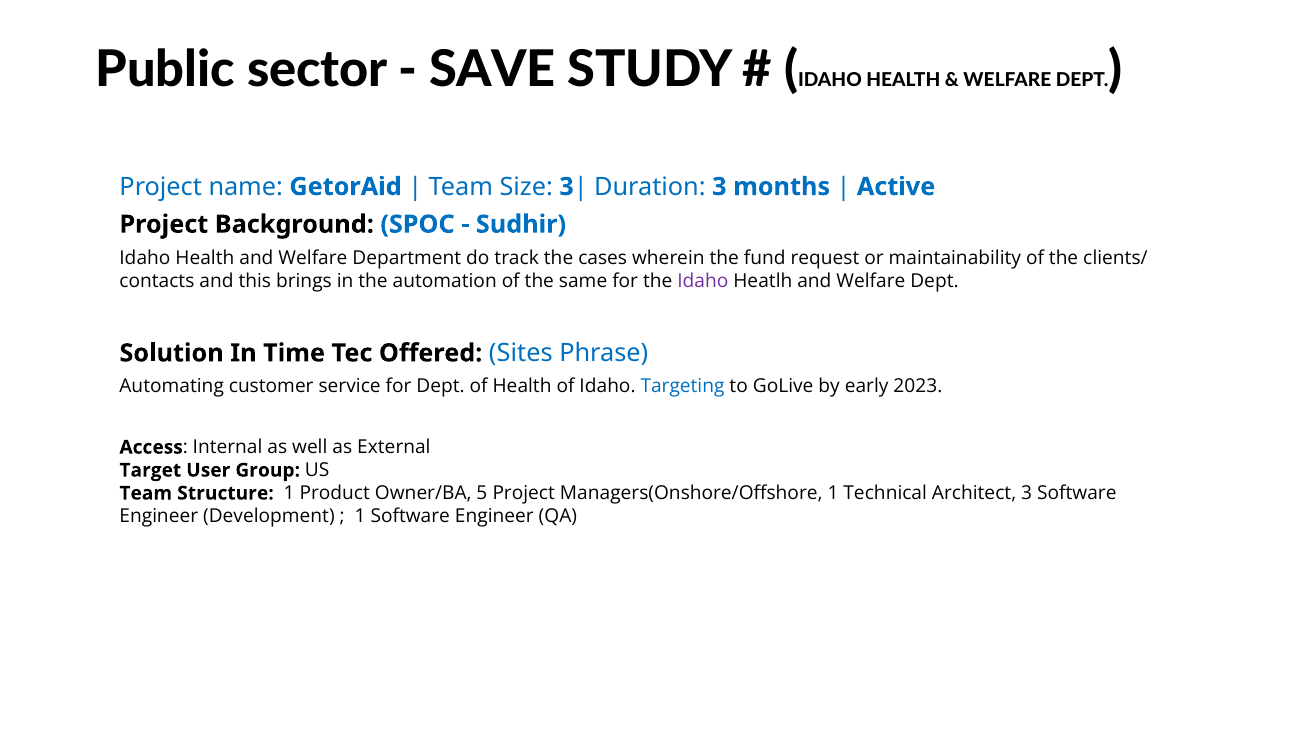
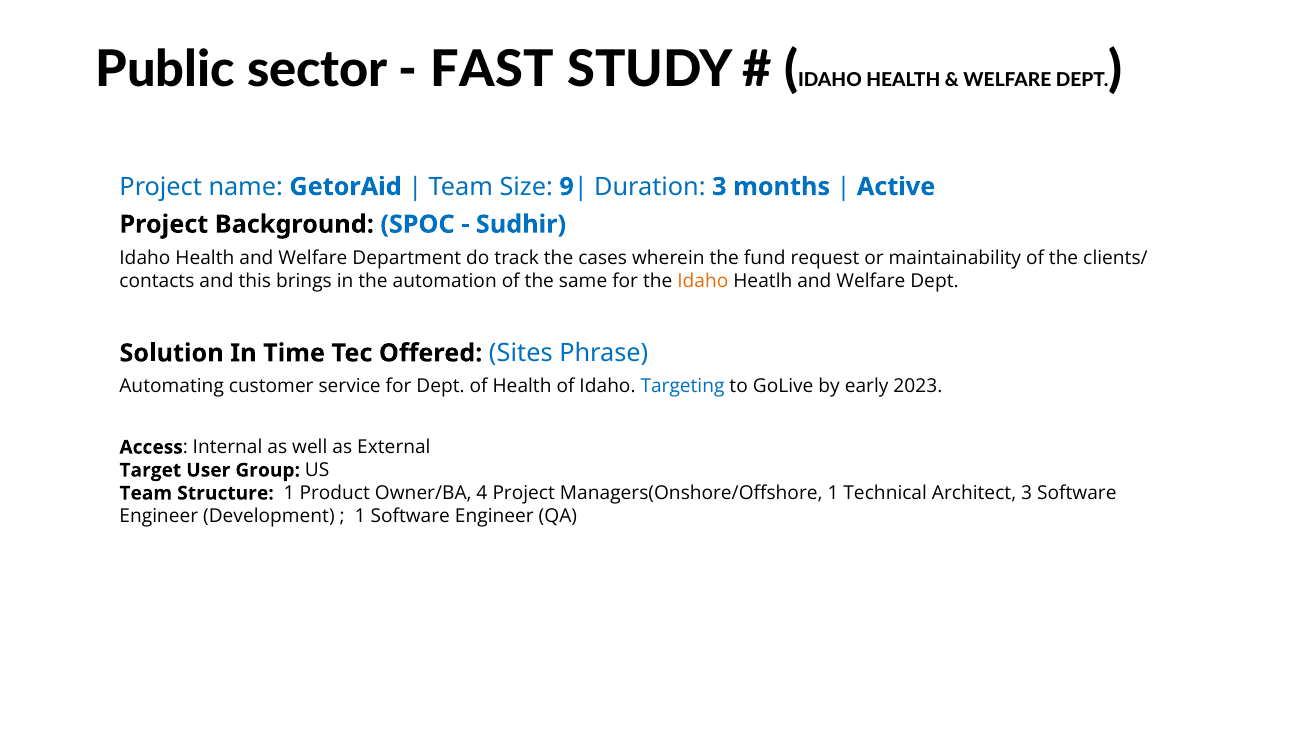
SAVE: SAVE -> FAST (492, 70)
Size 3: 3 -> 9 (567, 187)
Idaho colour: purple -> orange (703, 281)
5: 5 -> 4 (482, 493)
